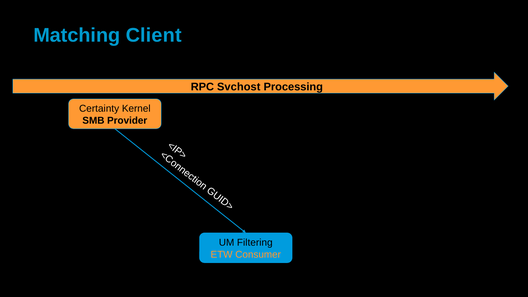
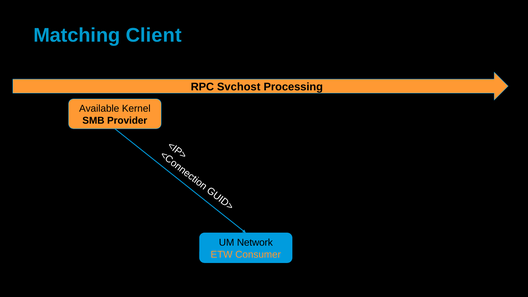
Certainty: Certainty -> Available (99, 109)
Filtering: Filtering -> Network (255, 243)
